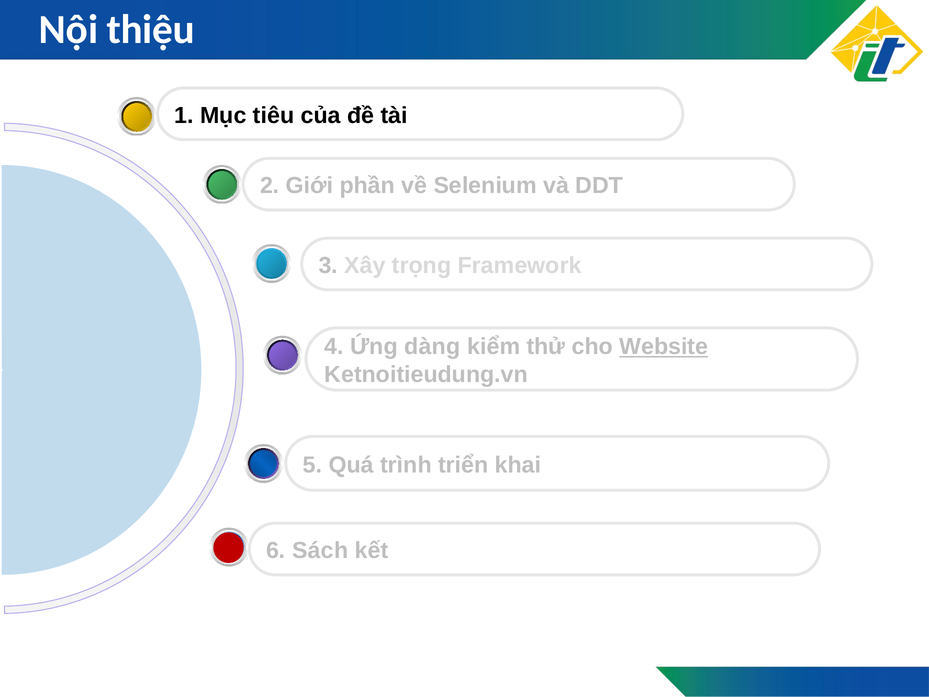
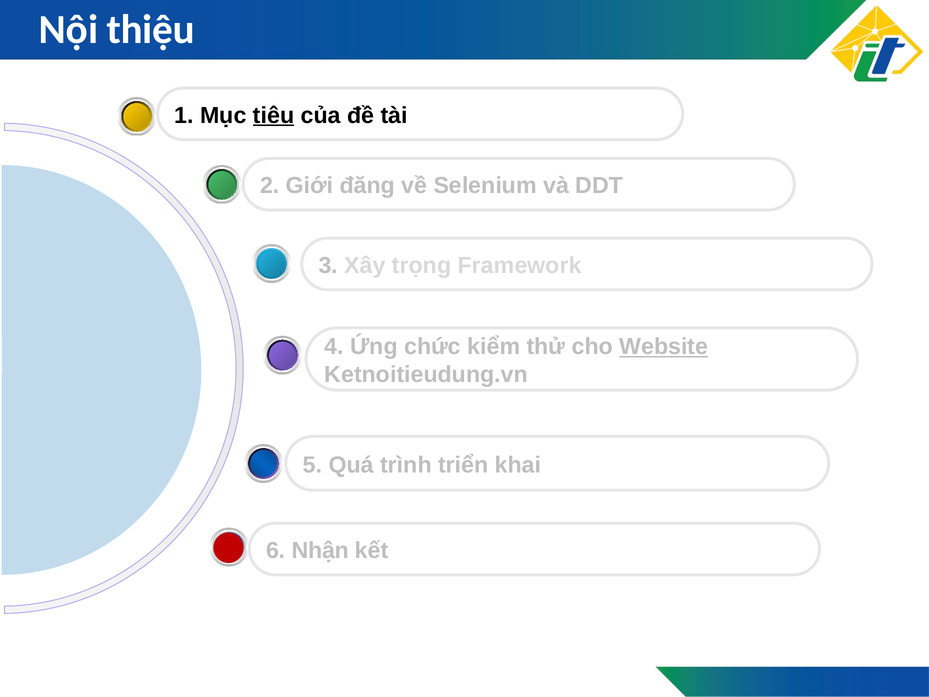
tiêu underline: none -> present (274, 115)
phần: phần -> đăng (367, 186)
dàng: dàng -> chức (433, 347)
Sách: Sách -> Nhận (320, 550)
